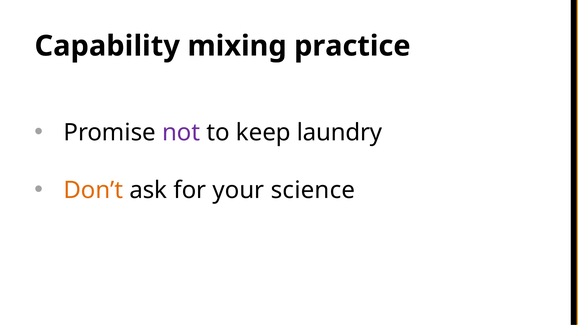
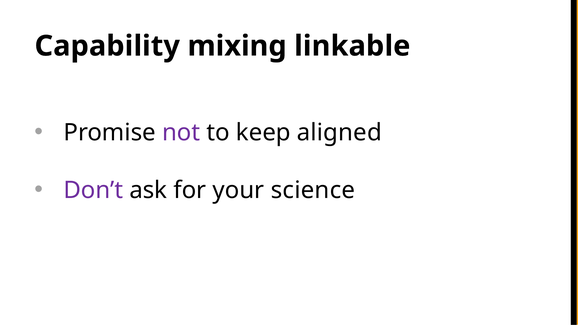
practice: practice -> linkable (352, 46)
laundry: laundry -> aligned (339, 132)
Don’t colour: orange -> purple (93, 190)
